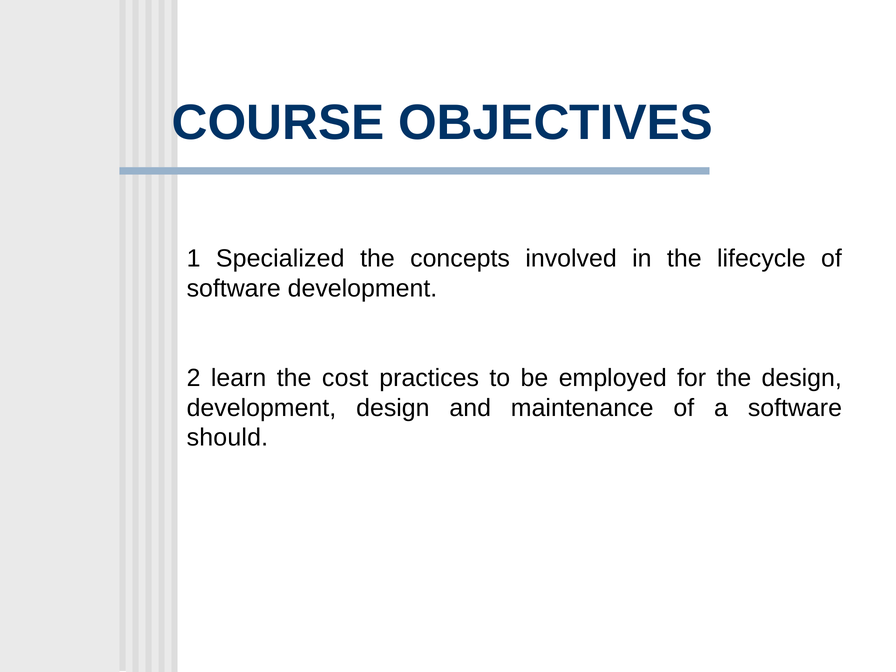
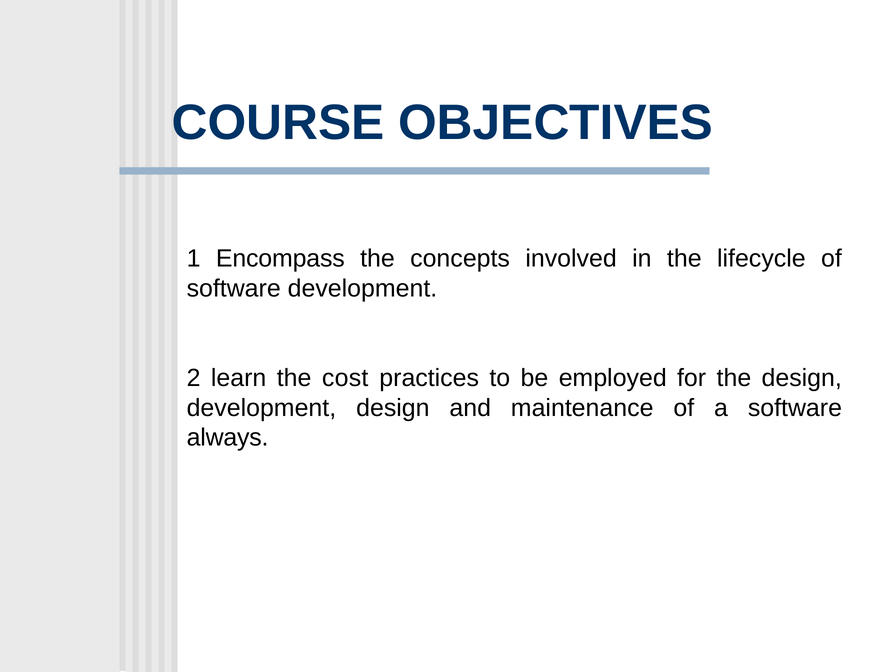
Specialized: Specialized -> Encompass (280, 259)
should: should -> always (228, 438)
